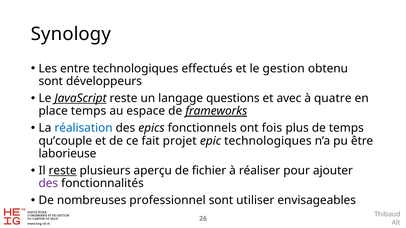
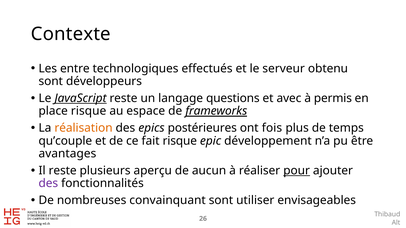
Synology: Synology -> Contexte (71, 34)
gestion: gestion -> serveur (284, 69)
quatre: quatre -> permis (333, 98)
place temps: temps -> risque (89, 111)
réalisation colour: blue -> orange (84, 128)
fonctionnels: fonctionnels -> postérieures (202, 128)
fait projet: projet -> risque (180, 141)
epic technologiques: technologiques -> développement (268, 141)
laborieuse: laborieuse -> avantages (67, 154)
reste underline: present -> none (63, 171)
fichier: fichier -> aucun (209, 171)
pour underline: none -> present (297, 171)
professionnel: professionnel -> convainquant (168, 201)
